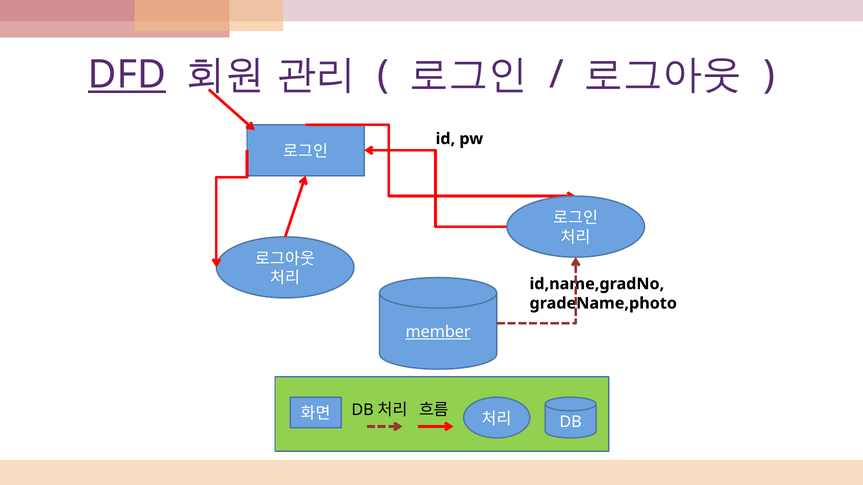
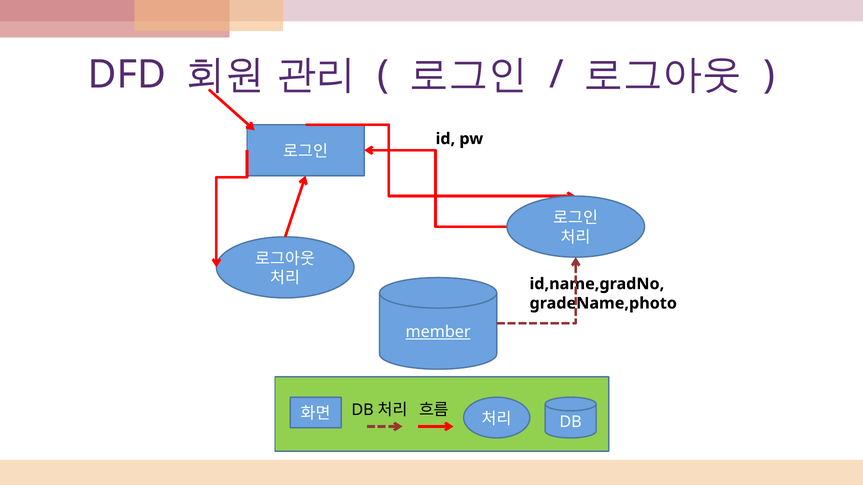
DFD underline: present -> none (127, 75)
